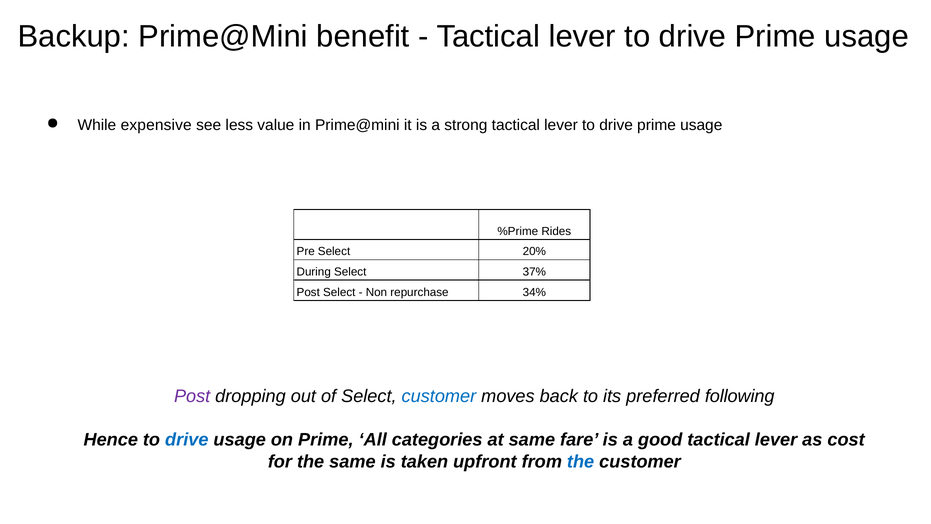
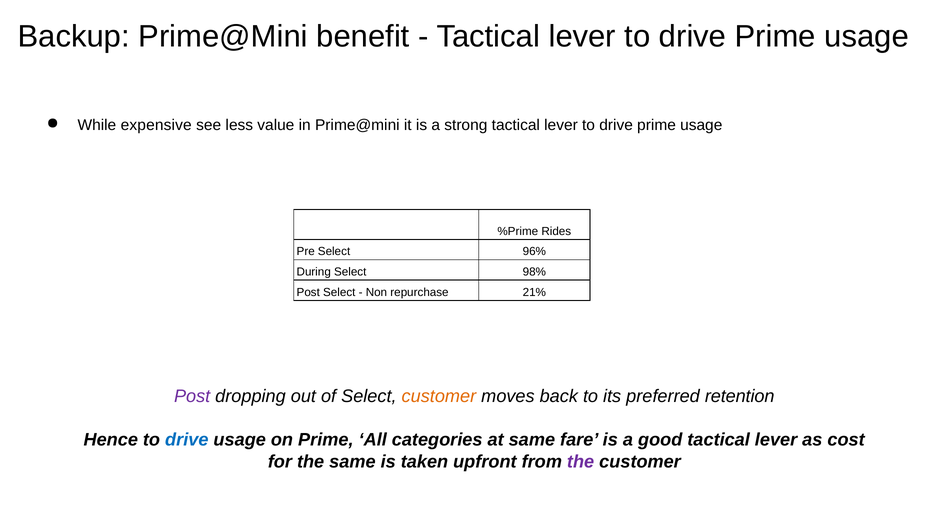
20%: 20% -> 96% (534, 251)
37%: 37% -> 98% (534, 272)
34%: 34% -> 21% (534, 292)
customer colour: blue -> orange (439, 396)
following: following -> retention (740, 396)
the colour: blue -> purple (581, 461)
